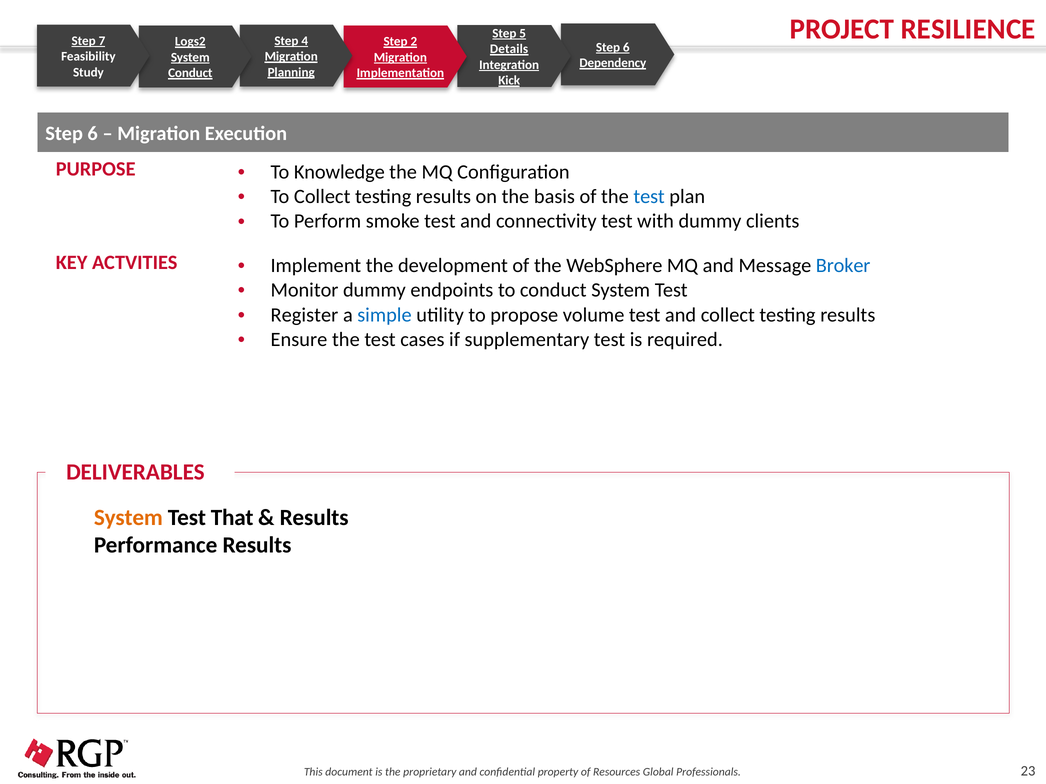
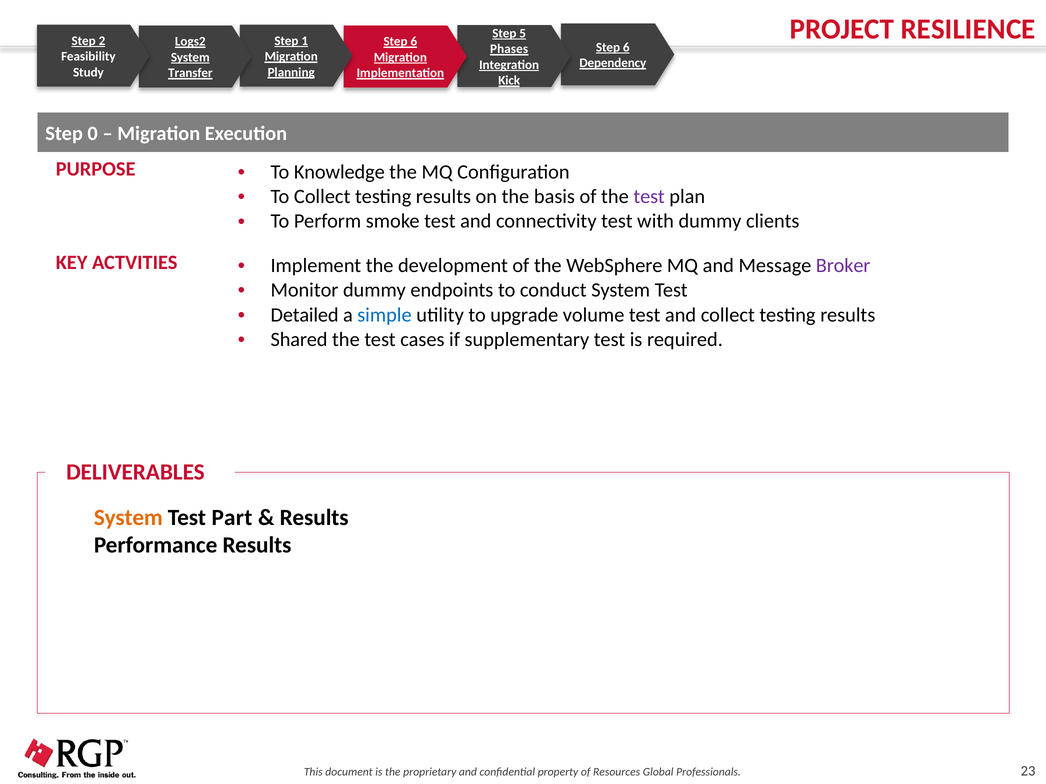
7: 7 -> 2 (102, 41)
4: 4 -> 1 (305, 41)
2: 2 -> 6 (414, 42)
Details: Details -> Phases (509, 49)
Conduct: Conduct -> Transfer (190, 73)
6: 6 -> 0 (93, 133)
test colour: blue -> purple (649, 197)
Broker colour: blue -> purple (843, 266)
Register: Register -> Detailed (305, 315)
propose: propose -> upgrade (524, 315)
Ensure: Ensure -> Shared (299, 340)
That: That -> Part (232, 518)
